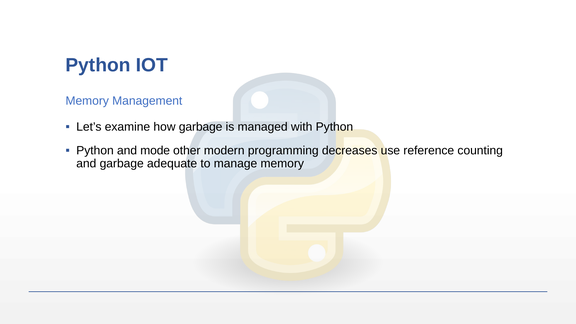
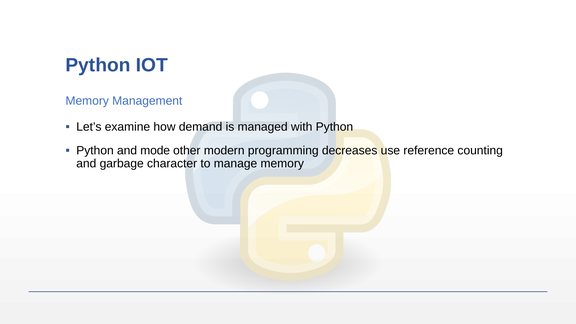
how garbage: garbage -> demand (201, 127)
adequate: adequate -> character (172, 164)
